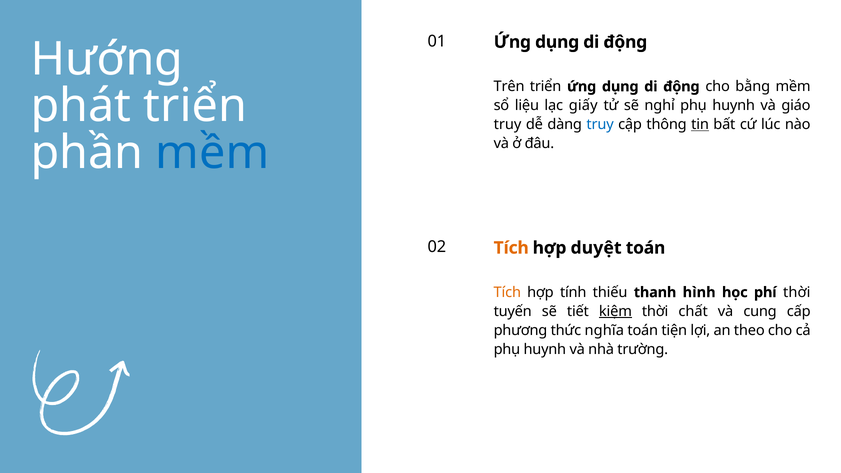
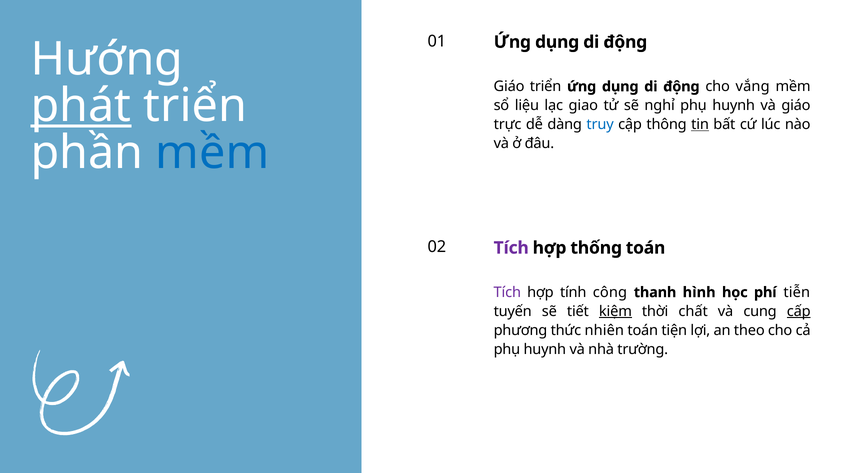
Trên: Trên -> Giáo (509, 87)
bằng: bằng -> vắng (753, 87)
phát underline: none -> present (81, 106)
giấy: giấy -> giao (583, 106)
truy: truy -> trực (508, 124)
Tích colour: orange -> purple (511, 248)
duyệt: duyệt -> thống (596, 248)
Tích colour: orange -> purple (507, 292)
thiếu: thiếu -> công (610, 292)
phí thời: thời -> tiễn (797, 292)
cấp underline: none -> present (799, 311)
nghĩa: nghĩa -> nhiên (604, 330)
